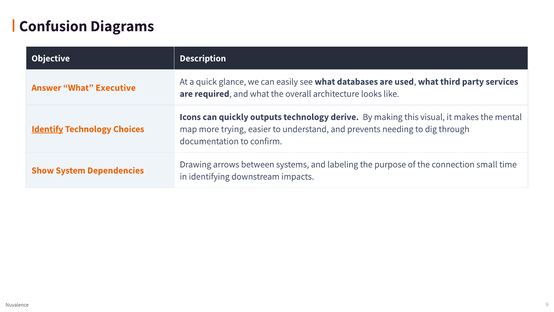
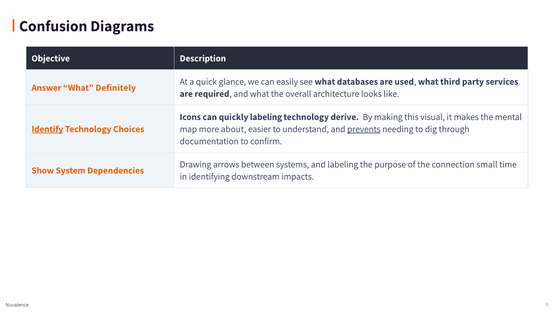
Executive: Executive -> Definitely (116, 88)
quickly outputs: outputs -> labeling (266, 117)
trying: trying -> about (234, 129)
prevents underline: none -> present (364, 129)
